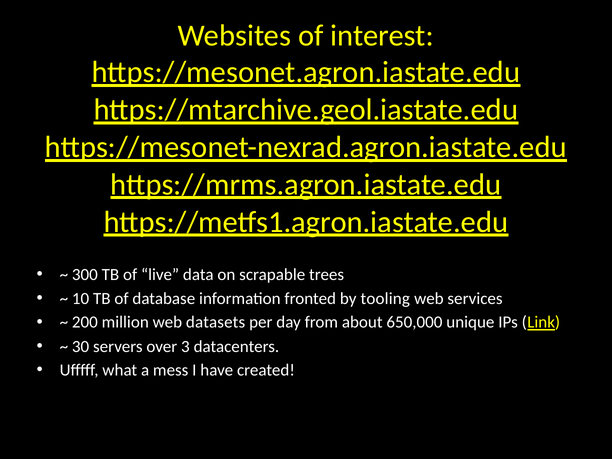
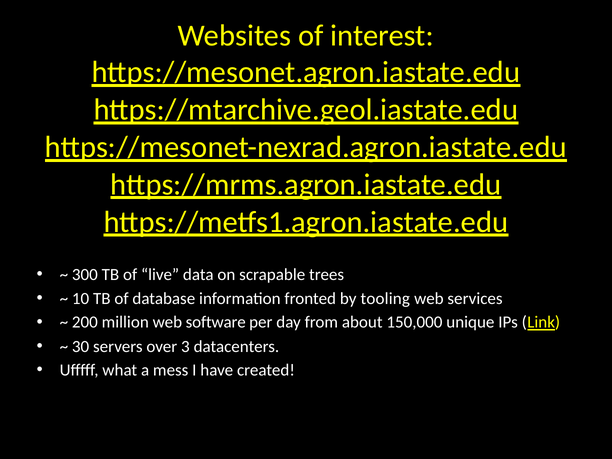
datasets: datasets -> software (216, 322)
650,000: 650,000 -> 150,000 (414, 322)
